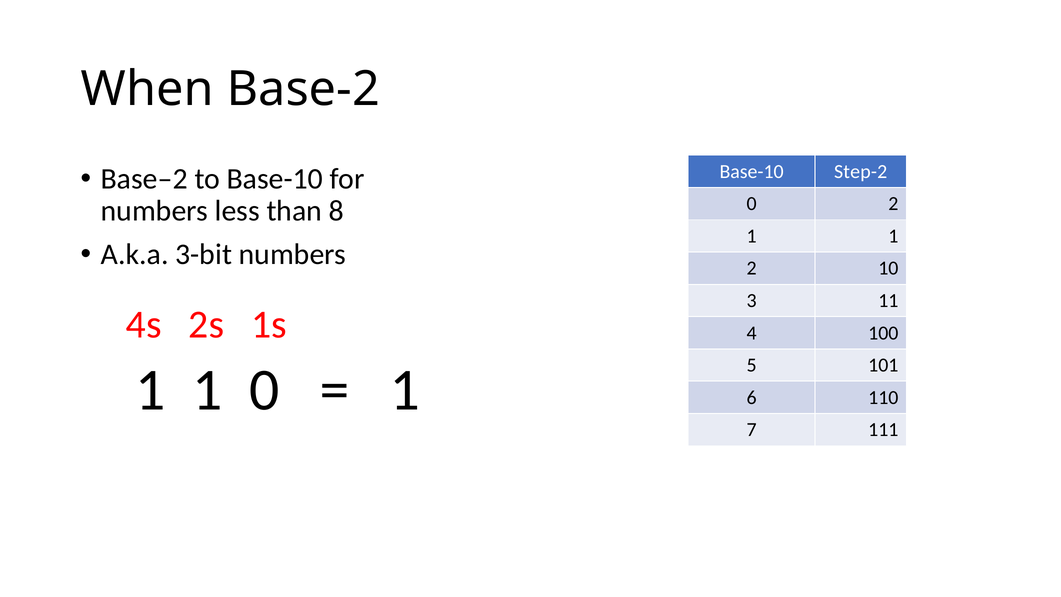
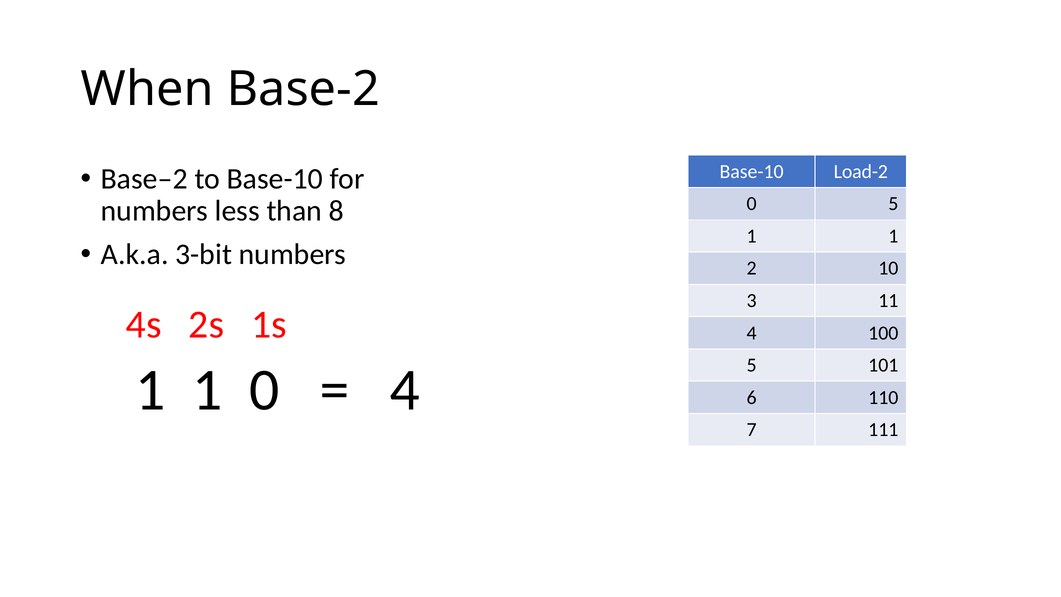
Step-2: Step-2 -> Load-2 (861, 172)
0 2: 2 -> 5 (893, 204)
1: 1 -> 4 (405, 390)
